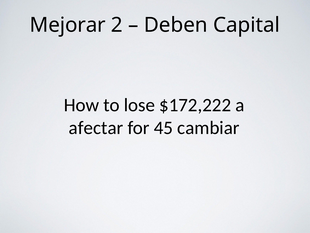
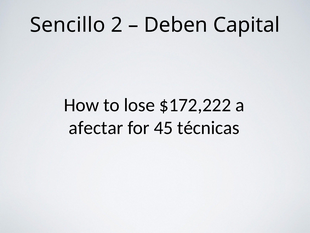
Mejorar: Mejorar -> Sencillo (68, 25)
cambiar: cambiar -> técnicas (208, 128)
